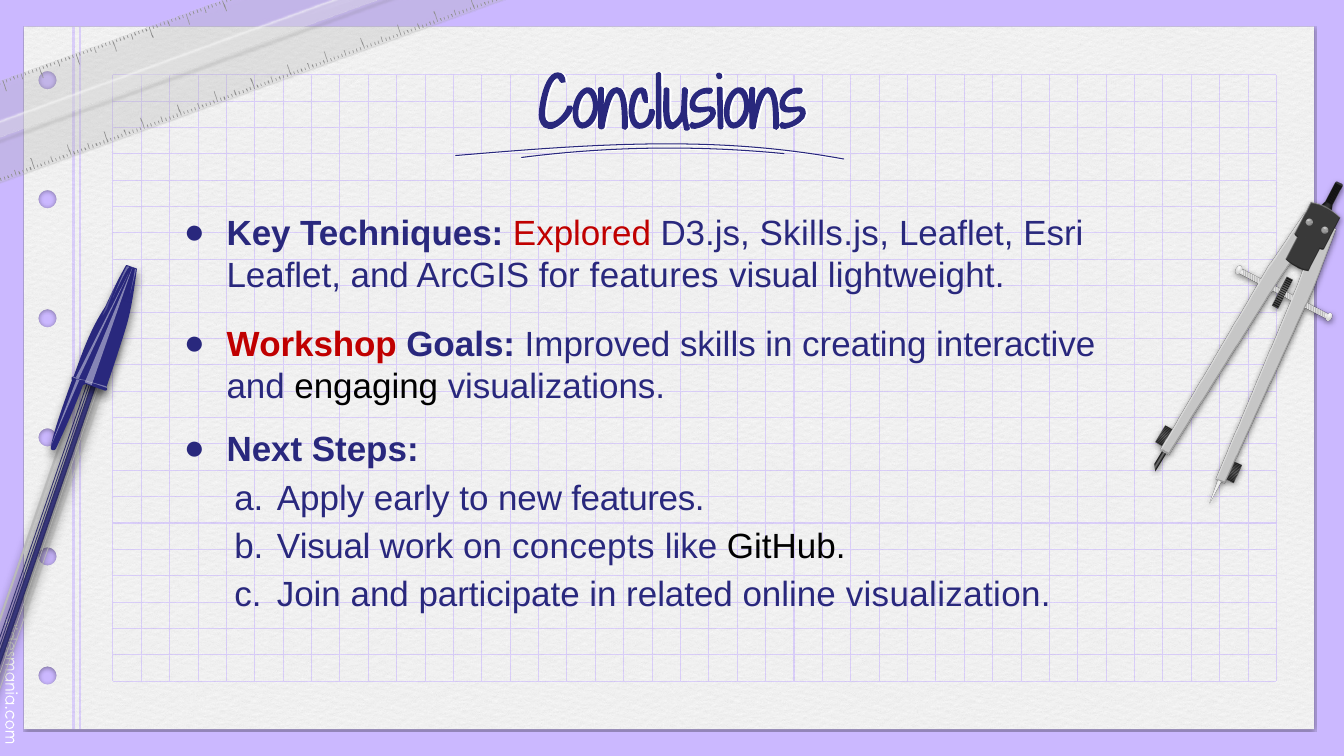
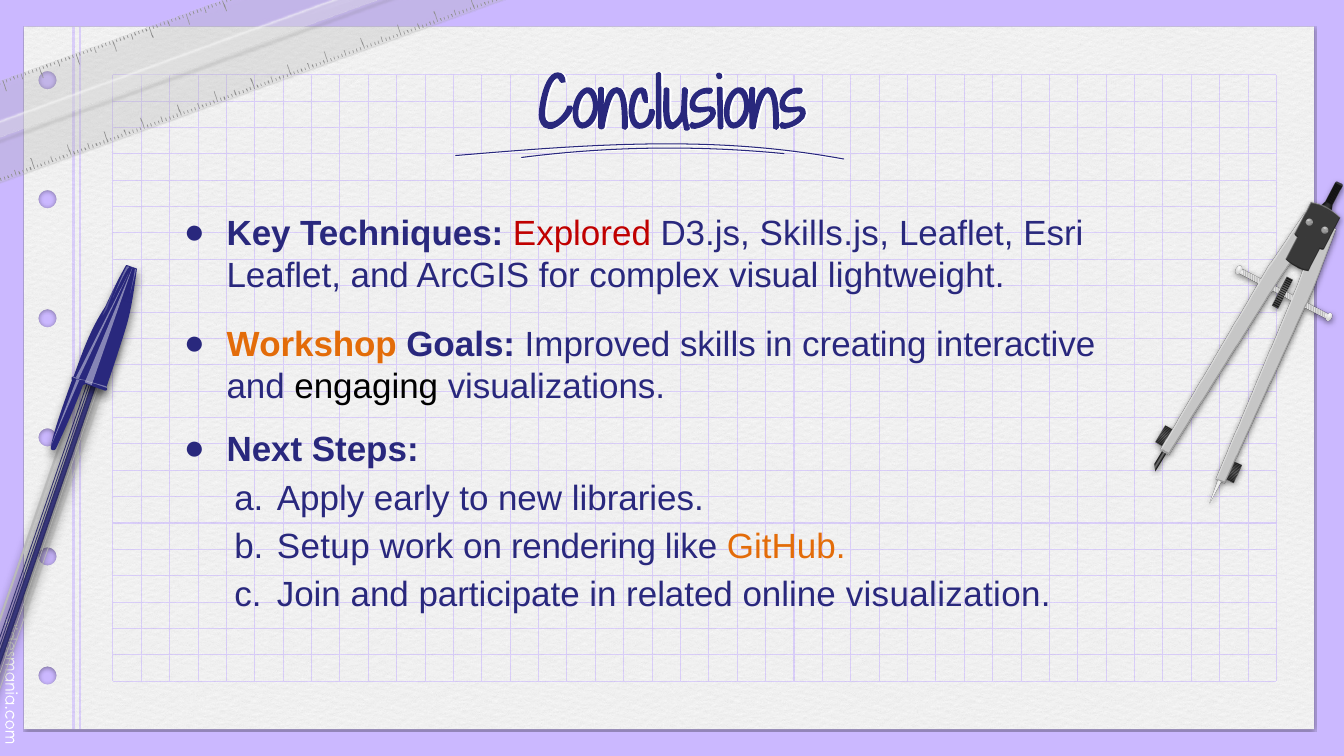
for features: features -> complex (654, 276)
Workshop colour: red -> orange (312, 345)
new features: features -> libraries (638, 499)
Visual: Visual -> Setup (323, 547)
concepts: concepts -> rendering (584, 547)
GitHub colour: black -> orange (786, 547)
